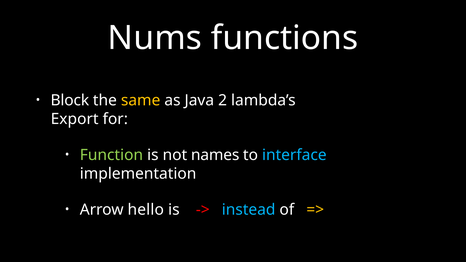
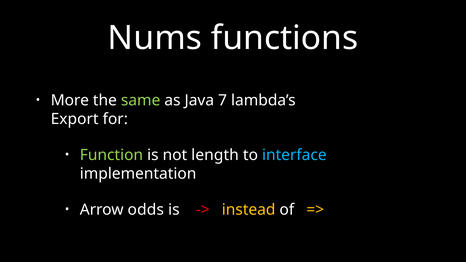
Block: Block -> More (70, 100)
same colour: yellow -> light green (141, 100)
2: 2 -> 7 (223, 100)
names: names -> length (215, 155)
hello: hello -> odds (146, 210)
instead colour: light blue -> yellow (249, 210)
